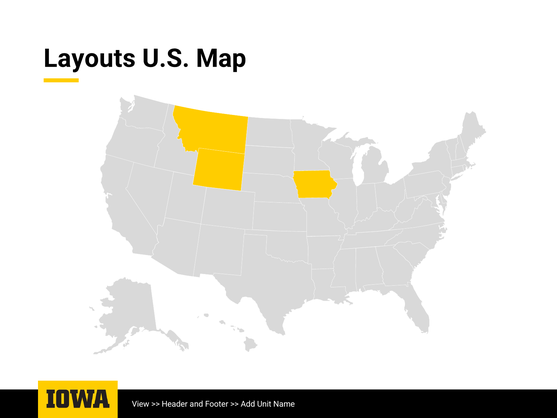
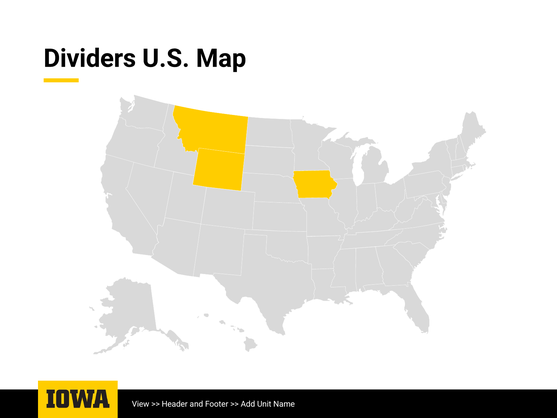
Layouts: Layouts -> Dividers (90, 58)
